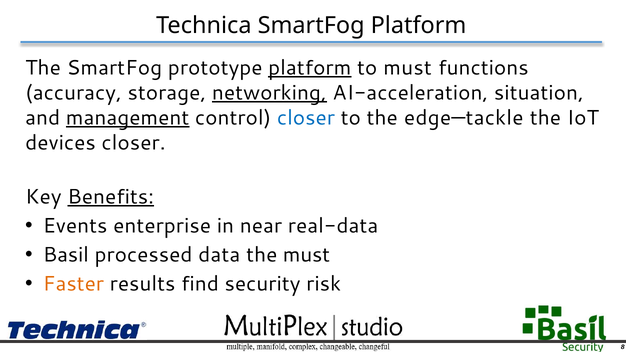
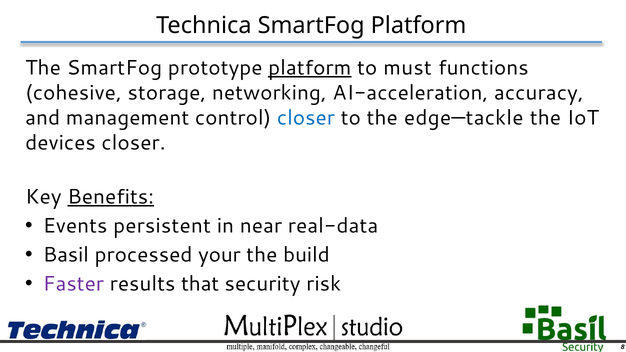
accuracy: accuracy -> cohesive (74, 93)
networking underline: present -> none (269, 93)
situation: situation -> accuracy (539, 93)
management underline: present -> none (128, 118)
enterprise: enterprise -> persistent (162, 226)
data: data -> your (219, 255)
the must: must -> build (306, 255)
Faster colour: orange -> purple (73, 284)
find: find -> that (200, 284)
